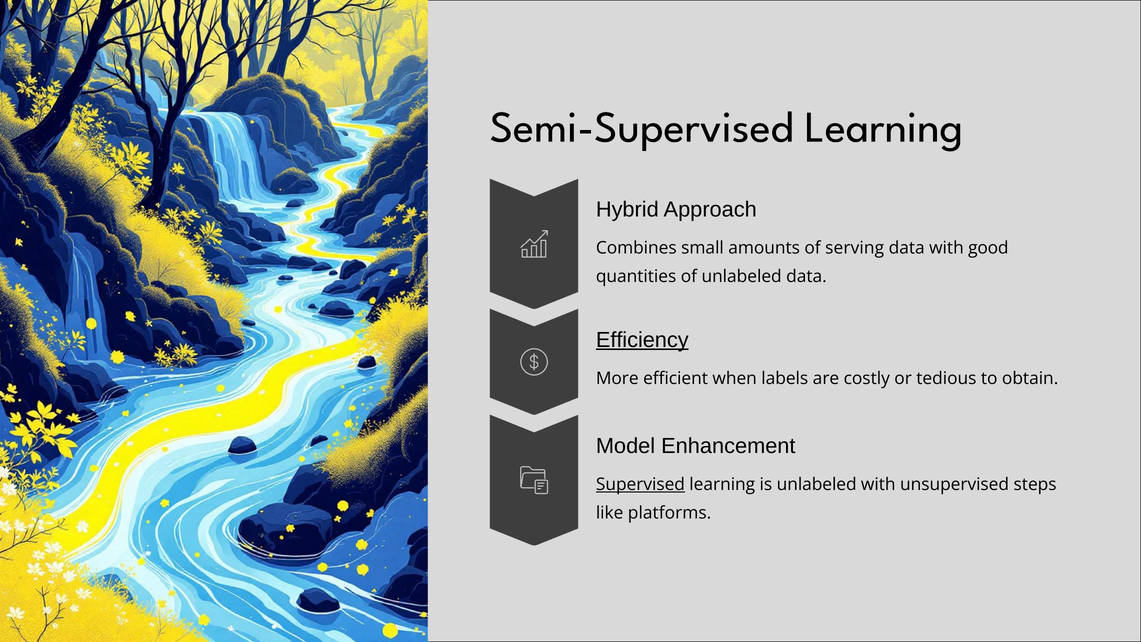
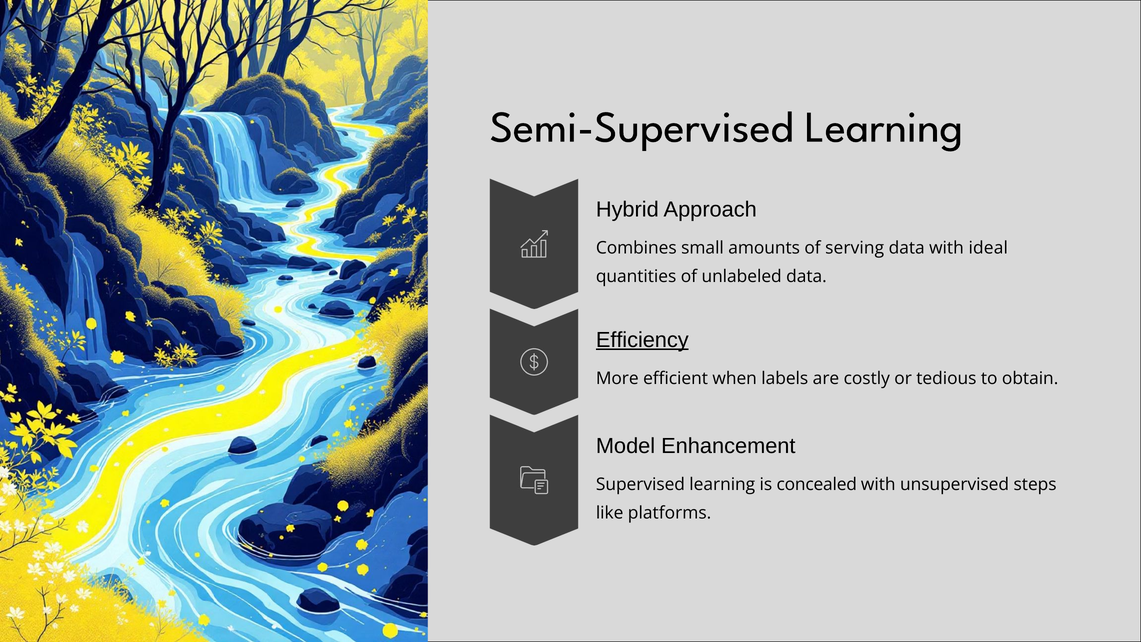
good: good -> ideal (988, 248)
Supervised underline: present -> none (640, 484)
is unlabeled: unlabeled -> concealed (817, 484)
